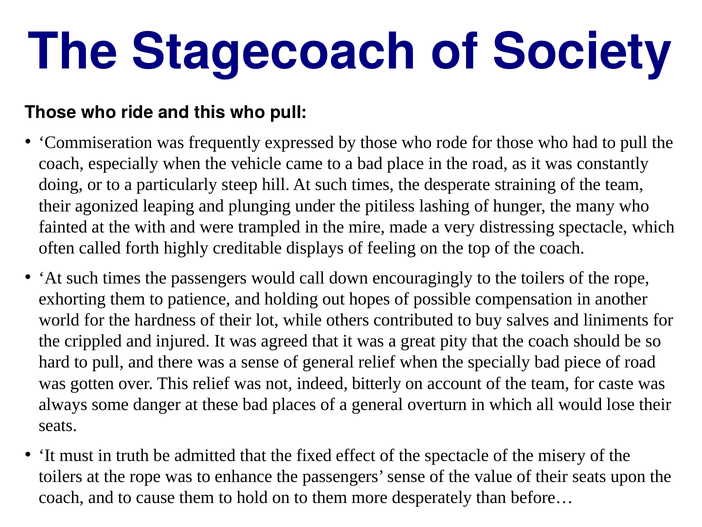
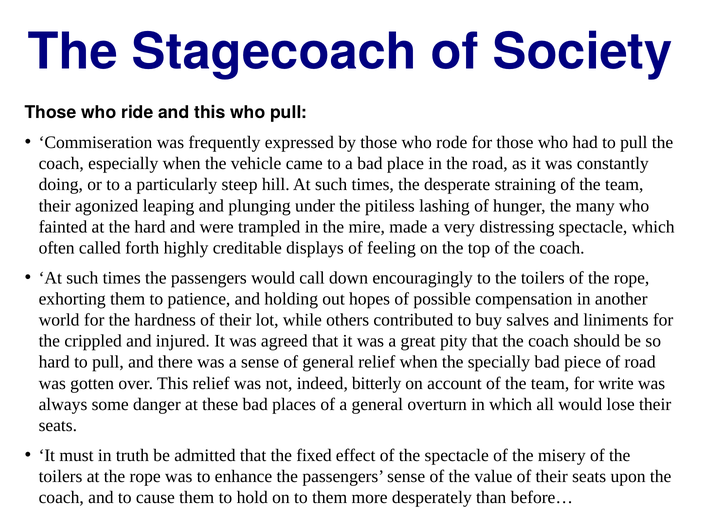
the with: with -> hard (150, 227)
caste: caste -> write (616, 383)
